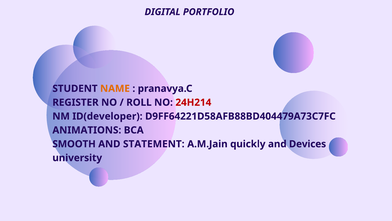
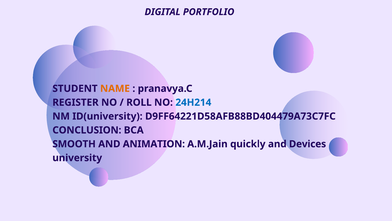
24H214 colour: red -> blue (193, 102)
ID(developer: ID(developer -> ID(university (107, 116)
ANIMATIONS: ANIMATIONS -> CONCLUSION (87, 130)
STATEMENT: STATEMENT -> ANIMATION (154, 144)
